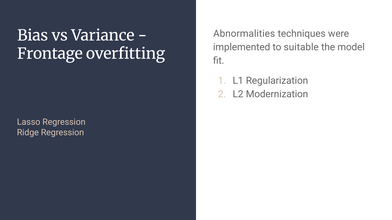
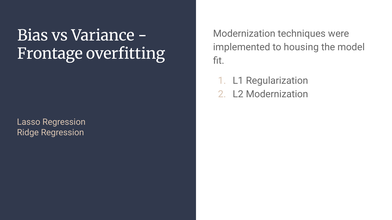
Abnormalities: Abnormalities -> Modernization (244, 34)
suitable: suitable -> housing (301, 47)
